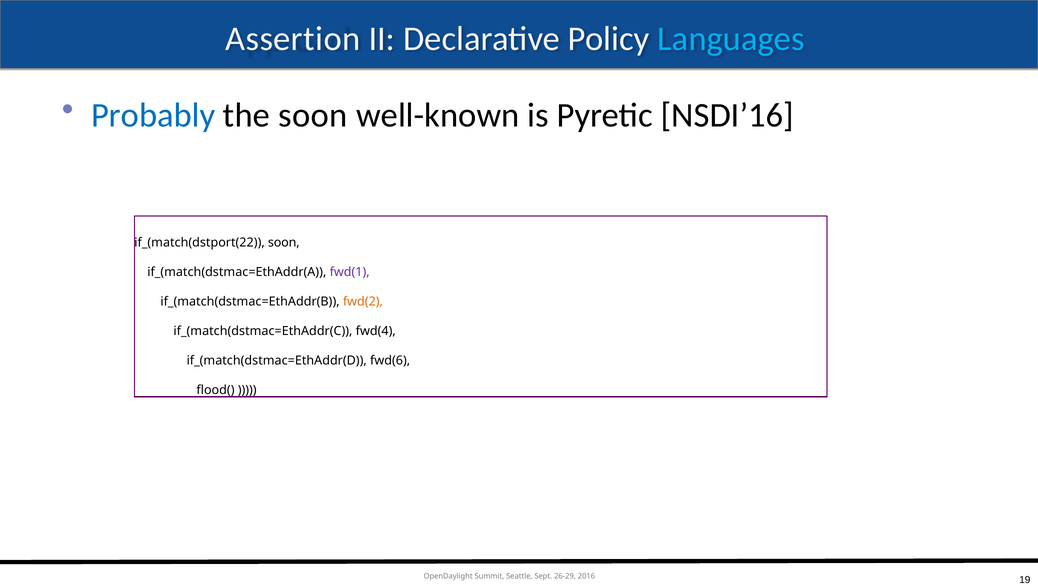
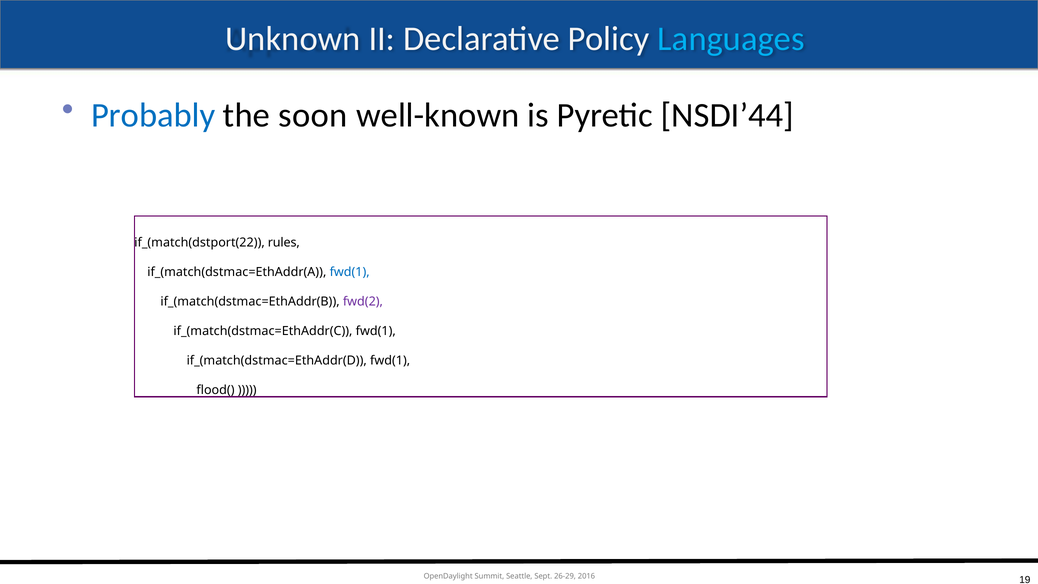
Assertion: Assertion -> Unknown (293, 39)
NSDI’16: NSDI’16 -> NSDI’44 (727, 115)
if_(match(dstport(22 soon: soon -> rules (284, 242)
fwd(1 colour: purple -> blue (350, 272)
fwd(2 colour: orange -> purple (363, 302)
if_(match(dstmac=EthAddr(C fwd(4: fwd(4 -> fwd(1 (376, 331)
if_(match(dstmac=EthAddr(D fwd(6: fwd(6 -> fwd(1 (390, 361)
